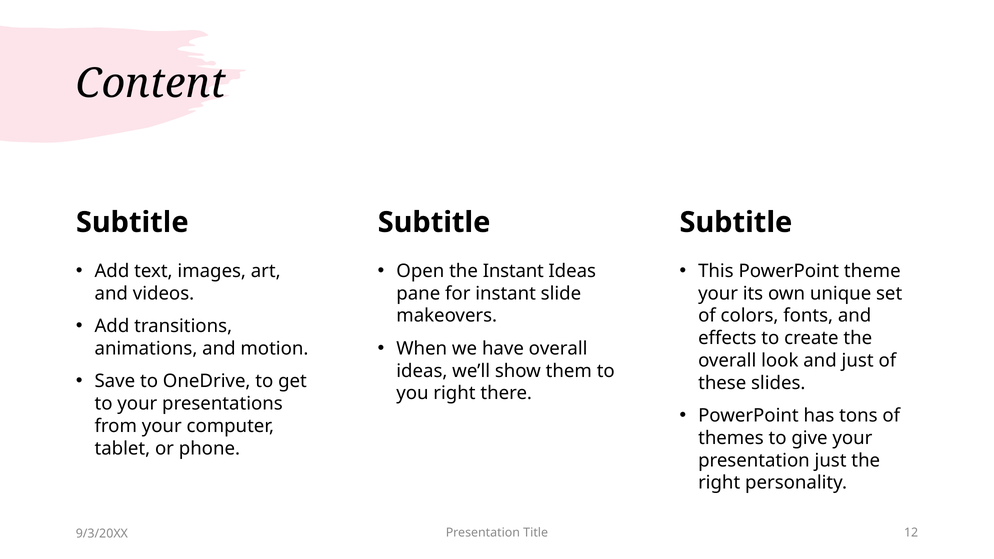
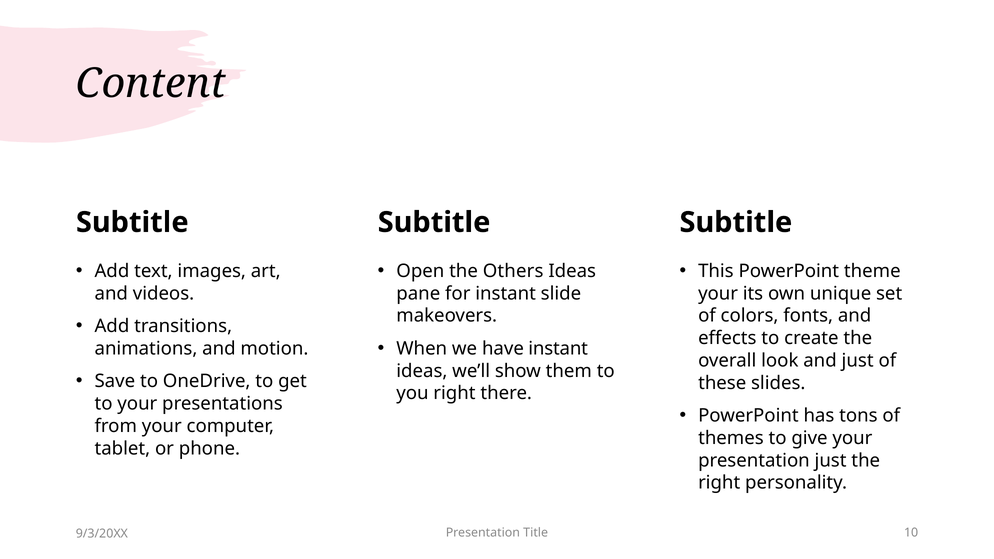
the Instant: Instant -> Others (513, 271)
have overall: overall -> instant (558, 349)
12: 12 -> 10 (911, 533)
